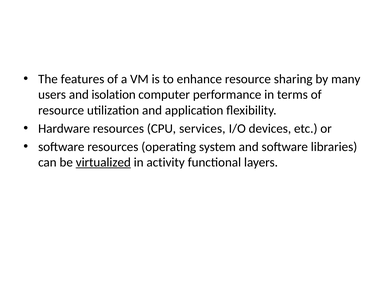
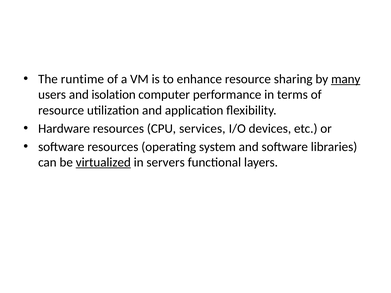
features: features -> runtime (82, 79)
many underline: none -> present (346, 79)
activity: activity -> servers (166, 163)
